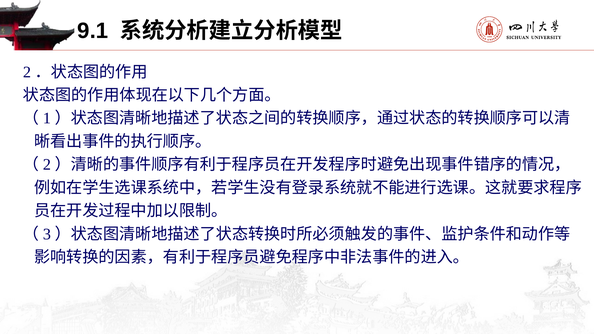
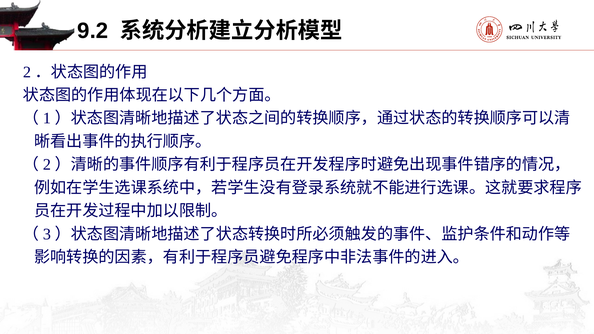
9.1: 9.1 -> 9.2 (93, 31)
